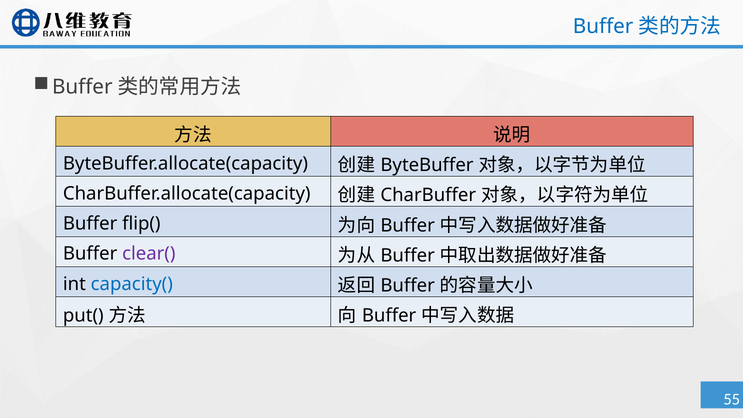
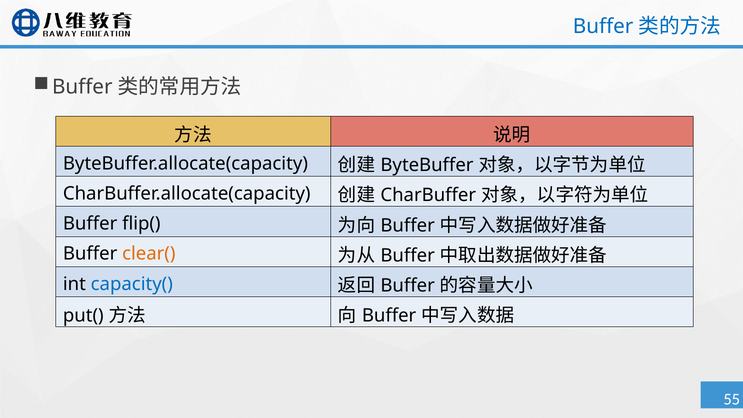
clear( colour: purple -> orange (149, 254)
